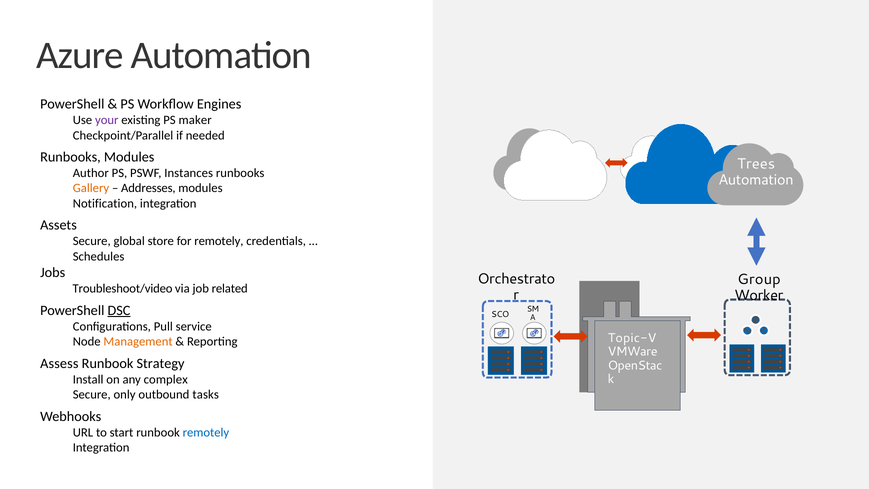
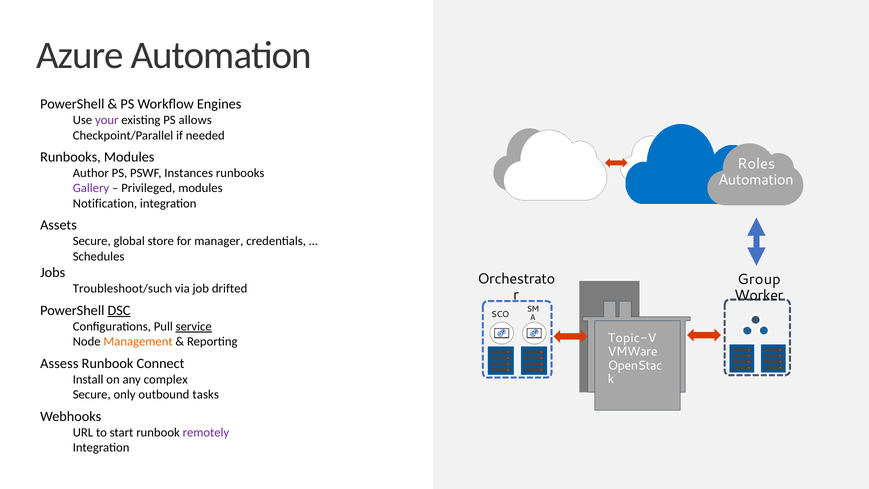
maker: maker -> allows (195, 120)
Trees: Trees -> Roles (756, 164)
Gallery colour: orange -> purple (91, 188)
Addresses: Addresses -> Privileged (148, 188)
for remotely: remotely -> manager (219, 241)
Troubleshoot/video: Troubleshoot/video -> Troubleshoot/such (122, 289)
related: related -> drifted (230, 289)
service underline: none -> present (194, 326)
Strategy: Strategy -> Connect (161, 363)
remotely colour: blue -> purple (206, 432)
